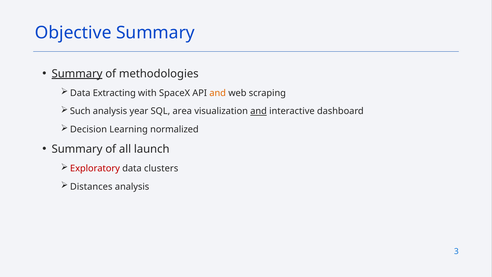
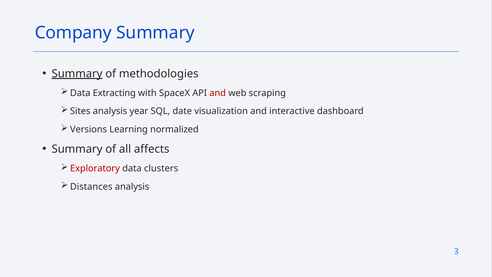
Objective: Objective -> Company (73, 33)
and colour: orange -> red (218, 93)
Such: Such -> Sites (80, 111)
area: area -> date (182, 111)
and underline: present -> none (259, 111)
Decision: Decision -> Versions (89, 129)
launch: launch -> affects (152, 149)
